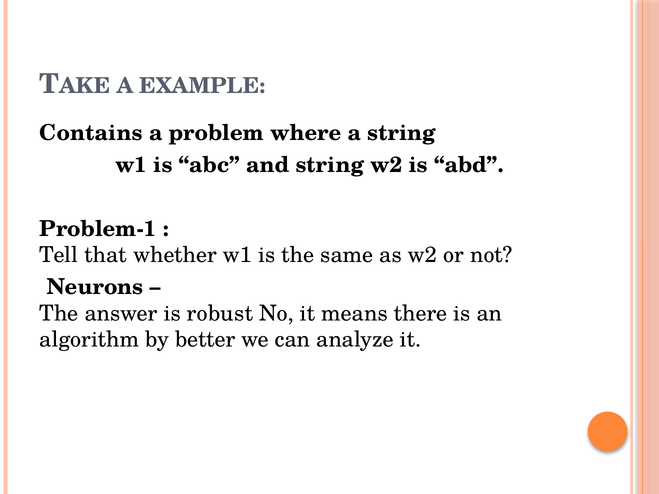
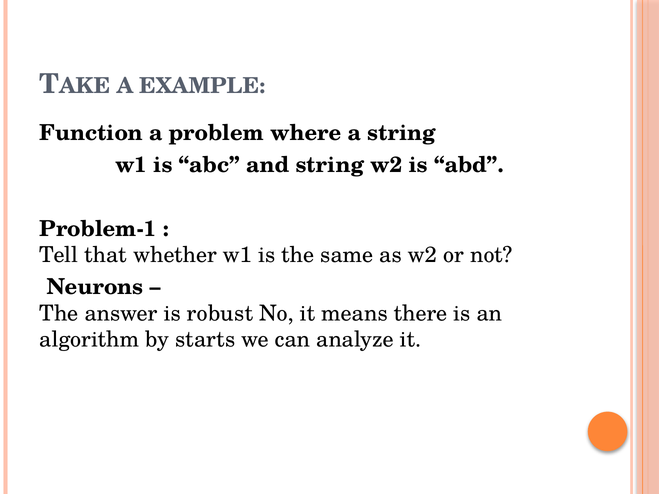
Contains: Contains -> Function (91, 133)
better: better -> starts (205, 340)
